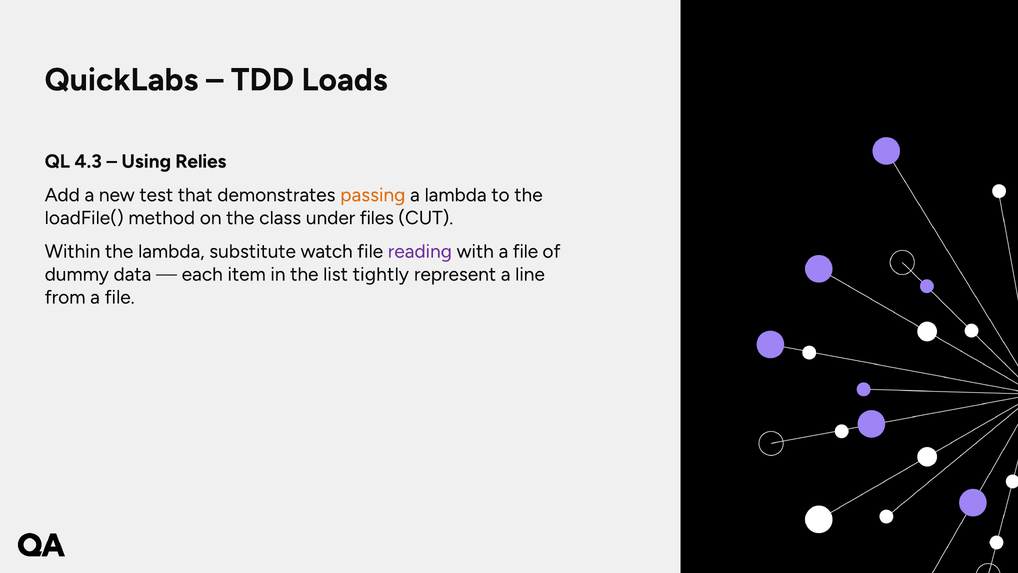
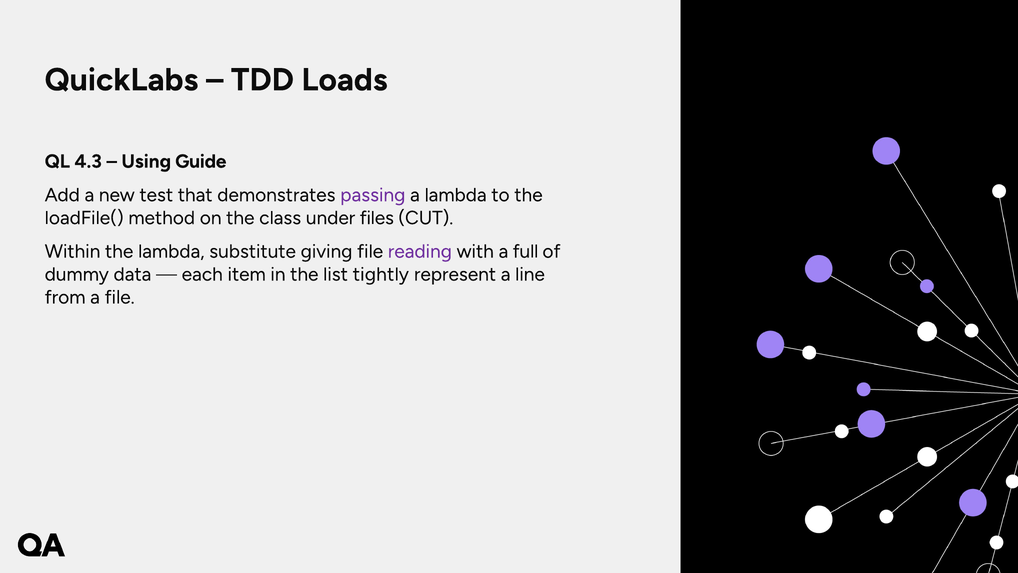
Relies: Relies -> Guide (201, 161)
passing colour: orange -> purple (373, 195)
watch: watch -> giving (327, 251)
with a file: file -> full (525, 251)
